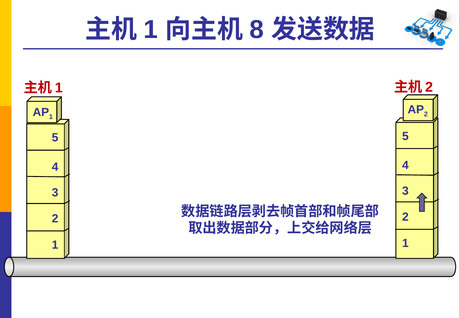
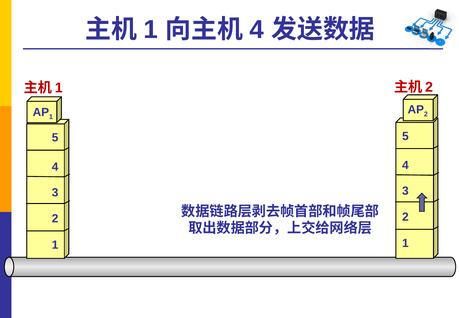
8: 8 -> 4 (257, 30)
